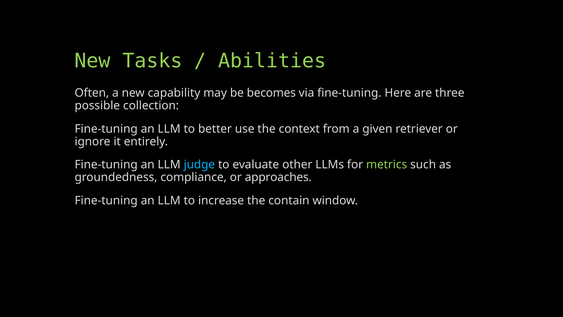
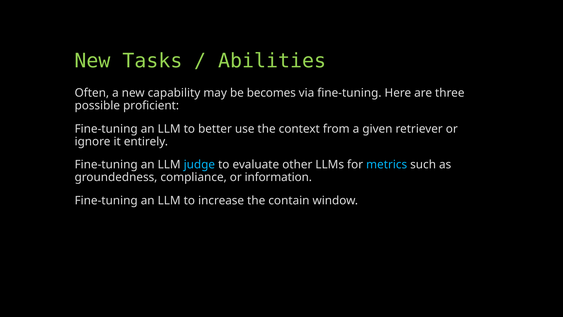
collection: collection -> proficient (151, 105)
metrics colour: light green -> light blue (387, 165)
approaches: approaches -> information (278, 177)
